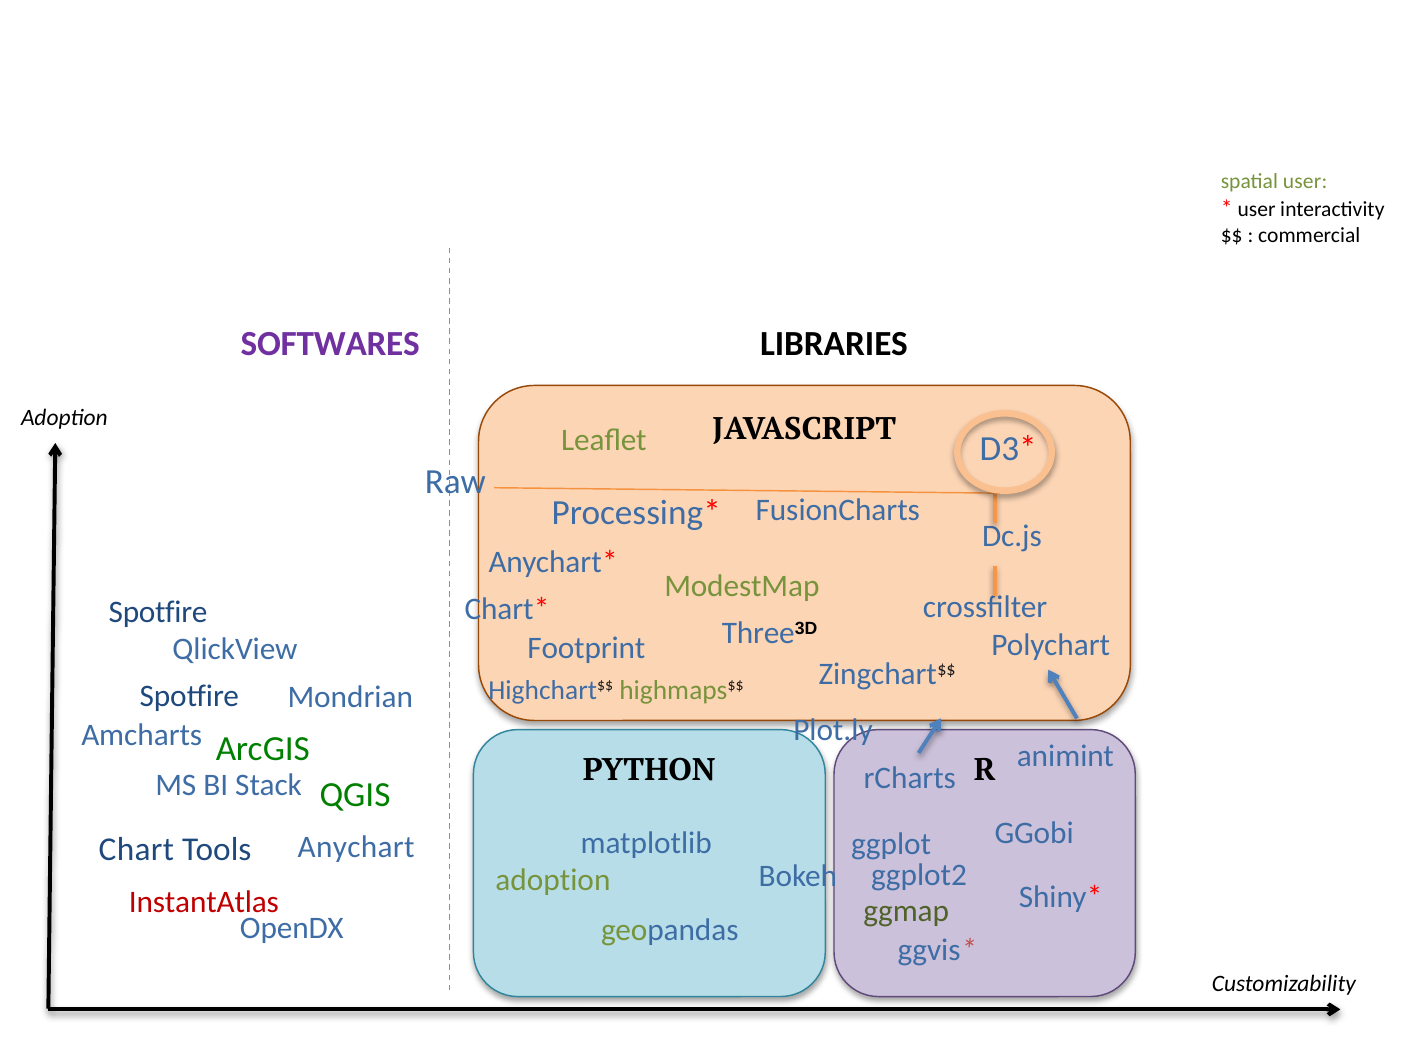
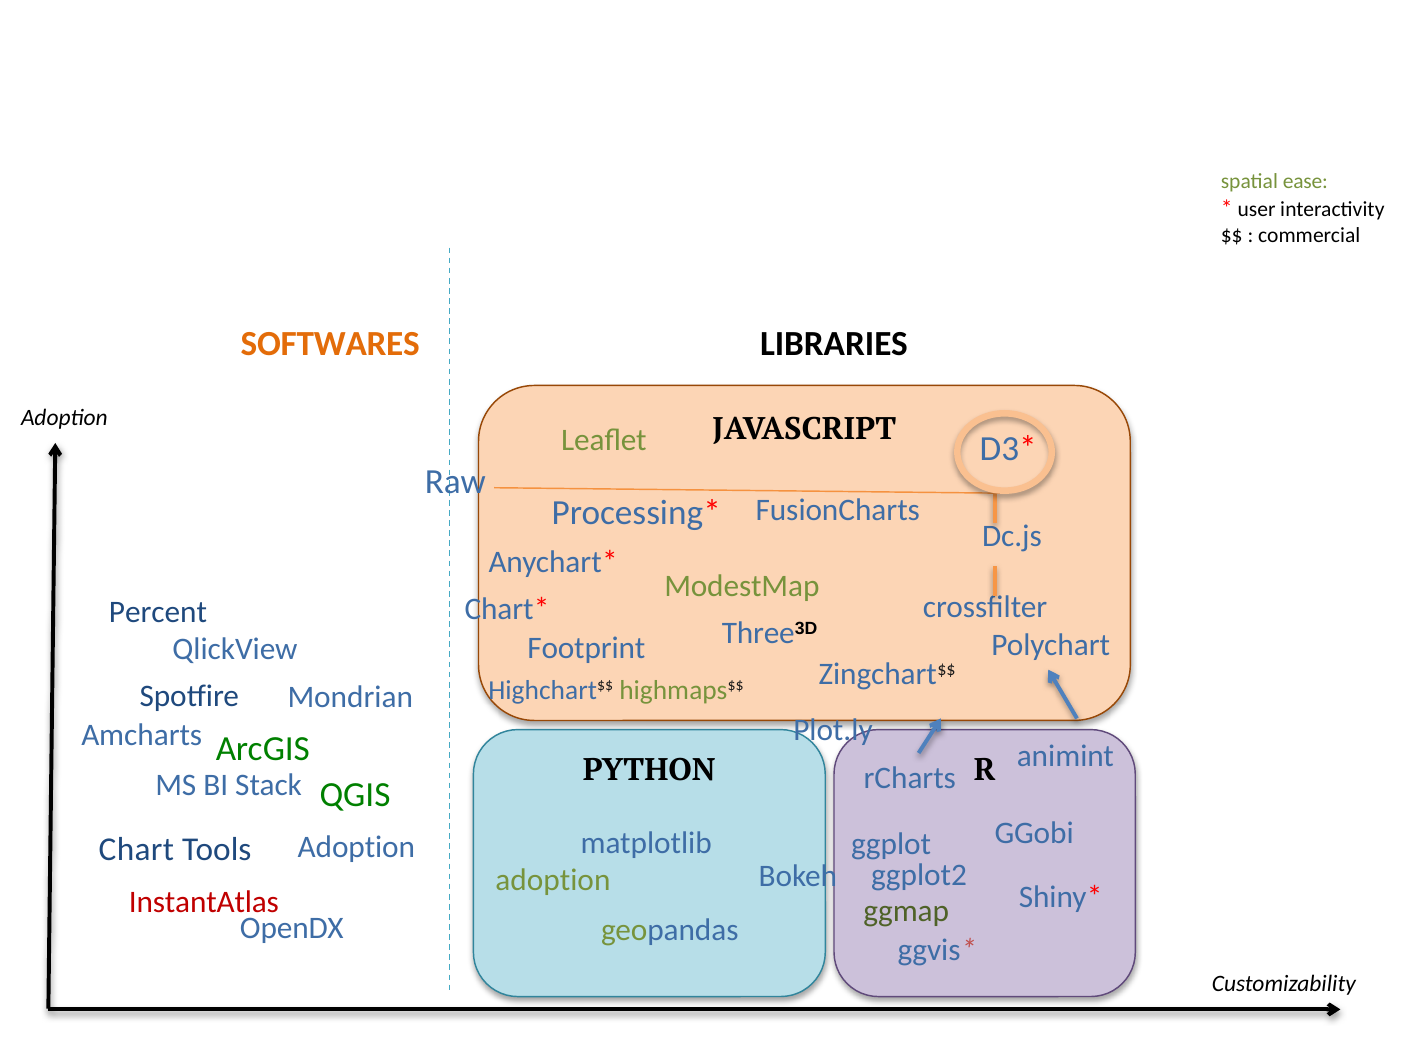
spatial user: user -> ease (1305, 182)
SOFTWARES colour: purple -> orange (330, 344)
Spotfire: Spotfire -> Percent (158, 613)
Anychart: Anychart -> Adoption (356, 847)
